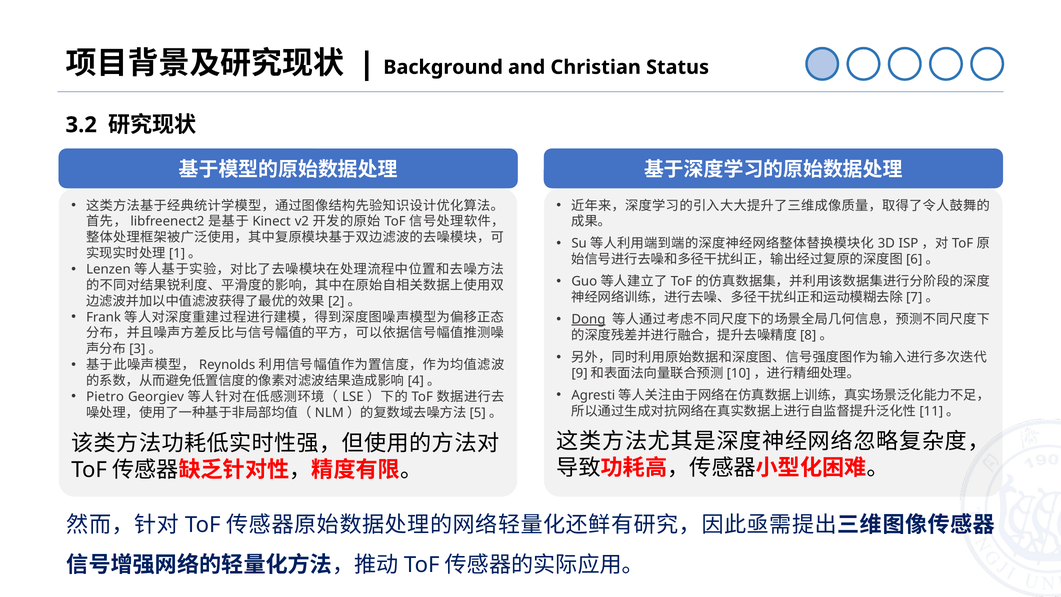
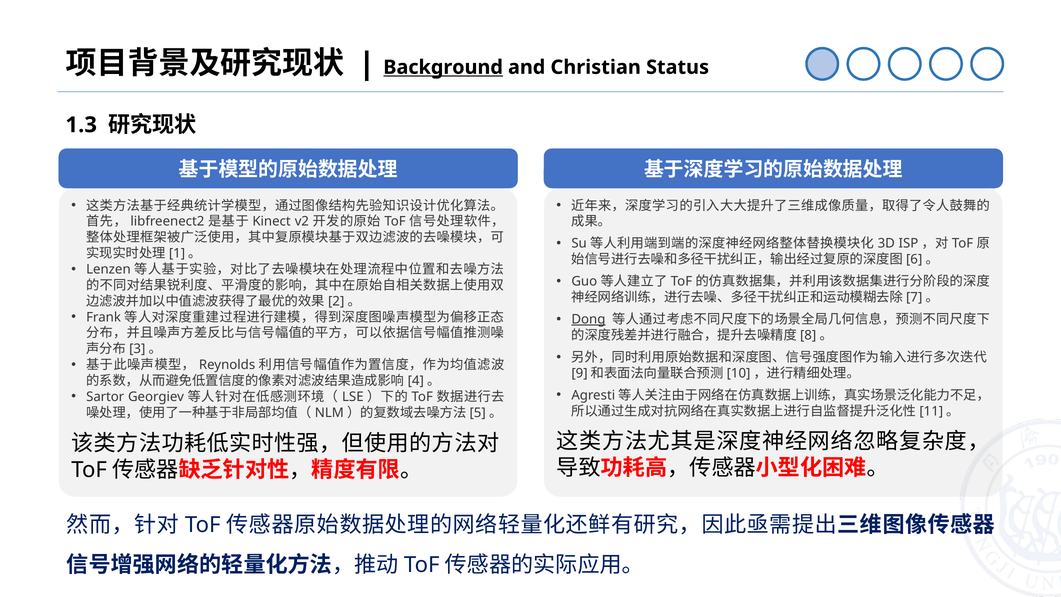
Background underline: none -> present (443, 67)
3.2: 3.2 -> 1.3 (81, 125)
Pietro: Pietro -> Sartor (105, 397)
